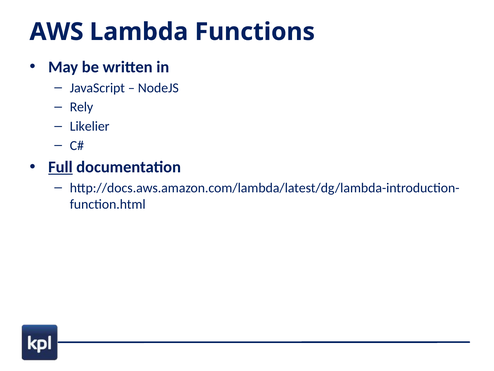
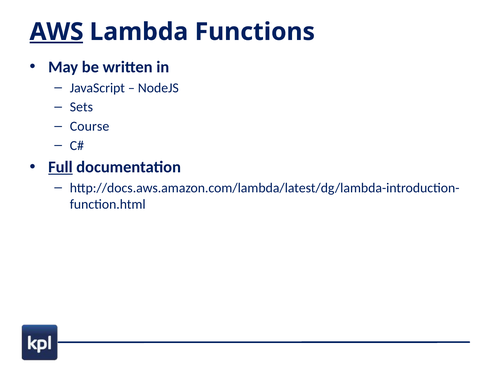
AWS underline: none -> present (57, 32)
Rely: Rely -> Sets (81, 107)
Likelier: Likelier -> Course (90, 126)
